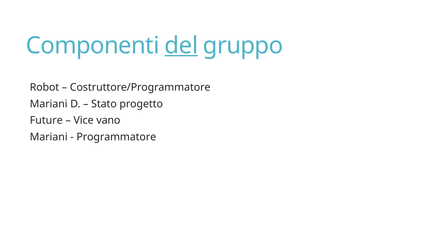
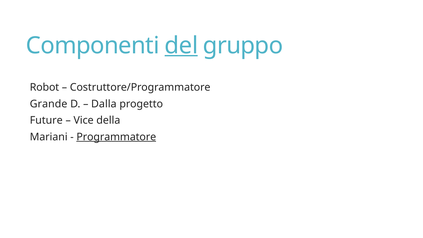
Mariani: Mariani -> Grande (49, 104)
Stato: Stato -> Dalla (104, 104)
vano: vano -> della (108, 120)
Programmatore underline: none -> present (116, 137)
